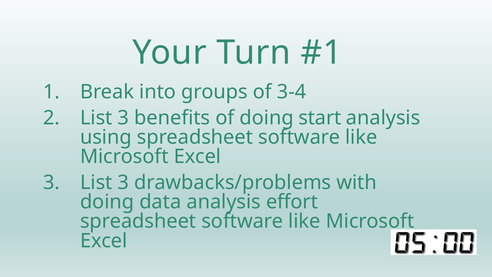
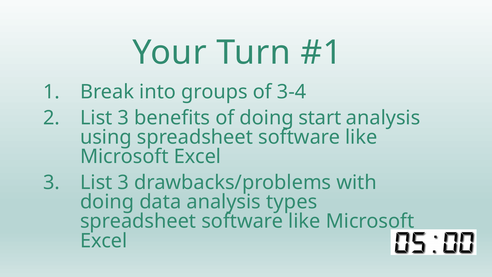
effort: effort -> types (292, 202)
